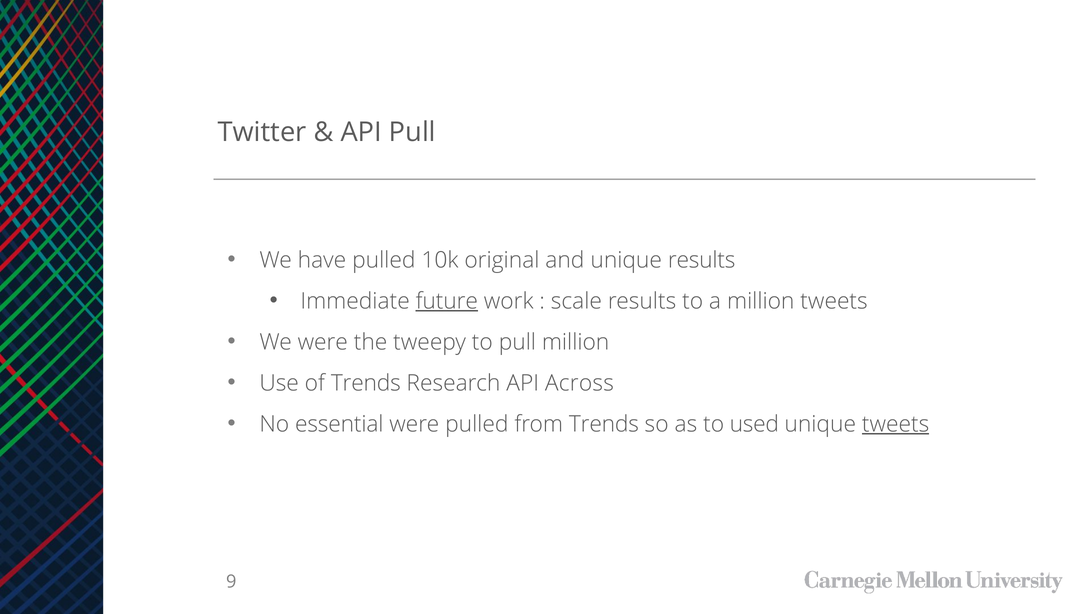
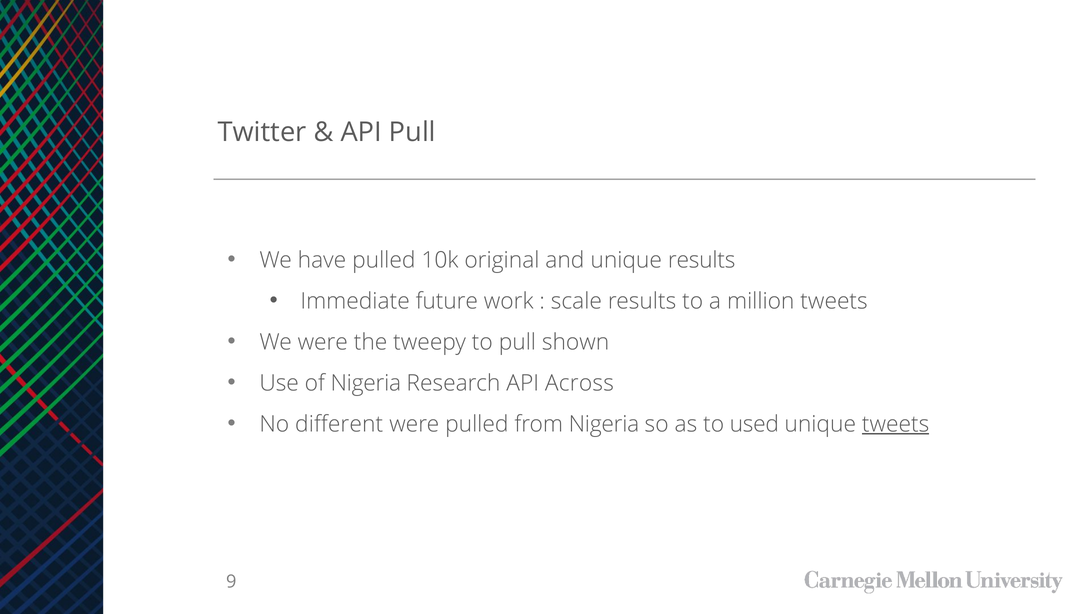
future underline: present -> none (447, 301)
pull million: million -> shown (576, 342)
of Trends: Trends -> Nigeria (366, 383)
essential: essential -> different (339, 424)
from Trends: Trends -> Nigeria (604, 424)
